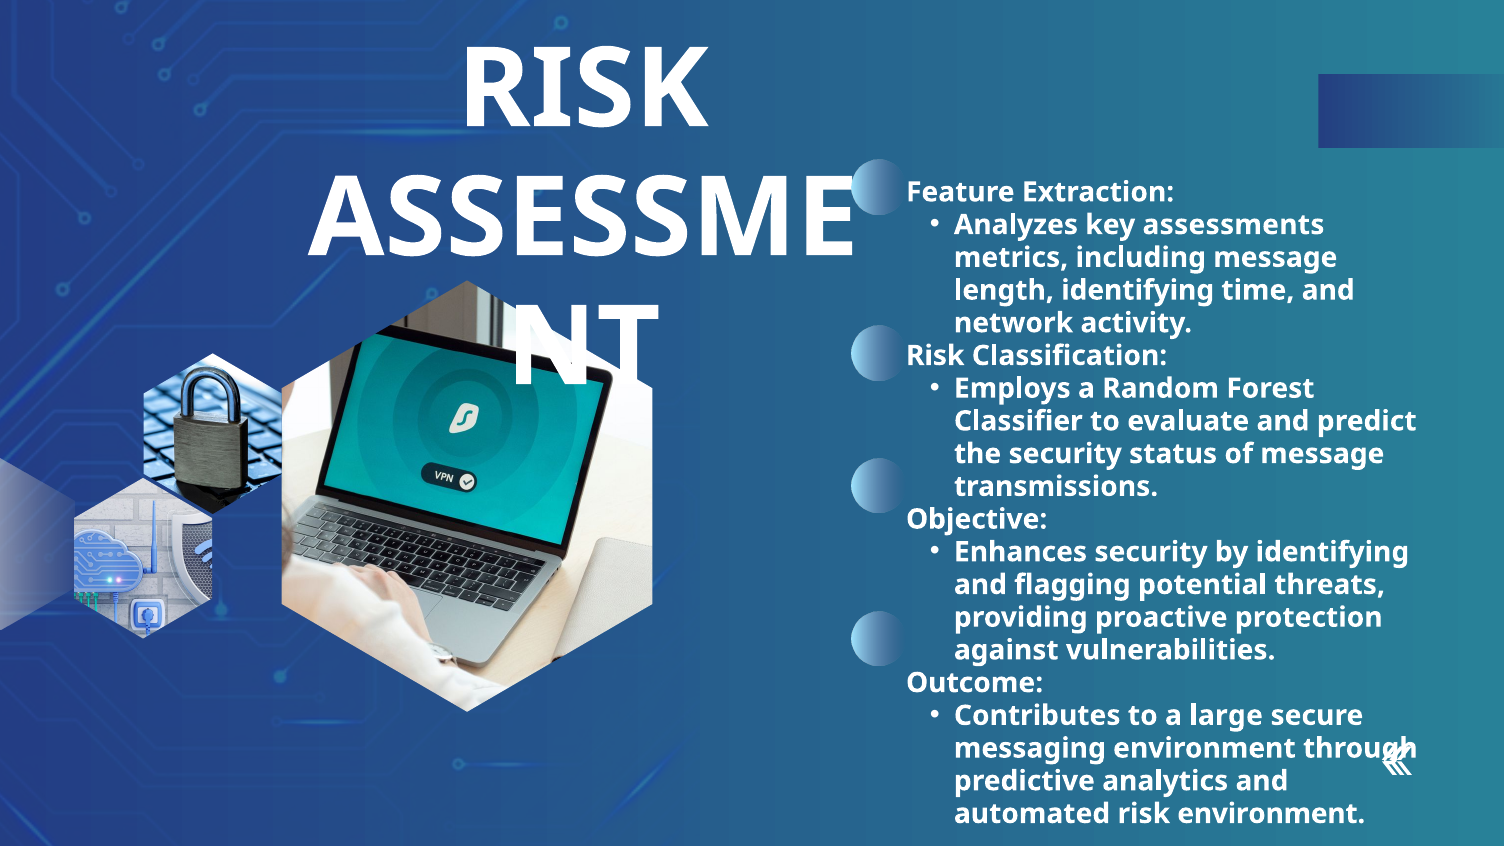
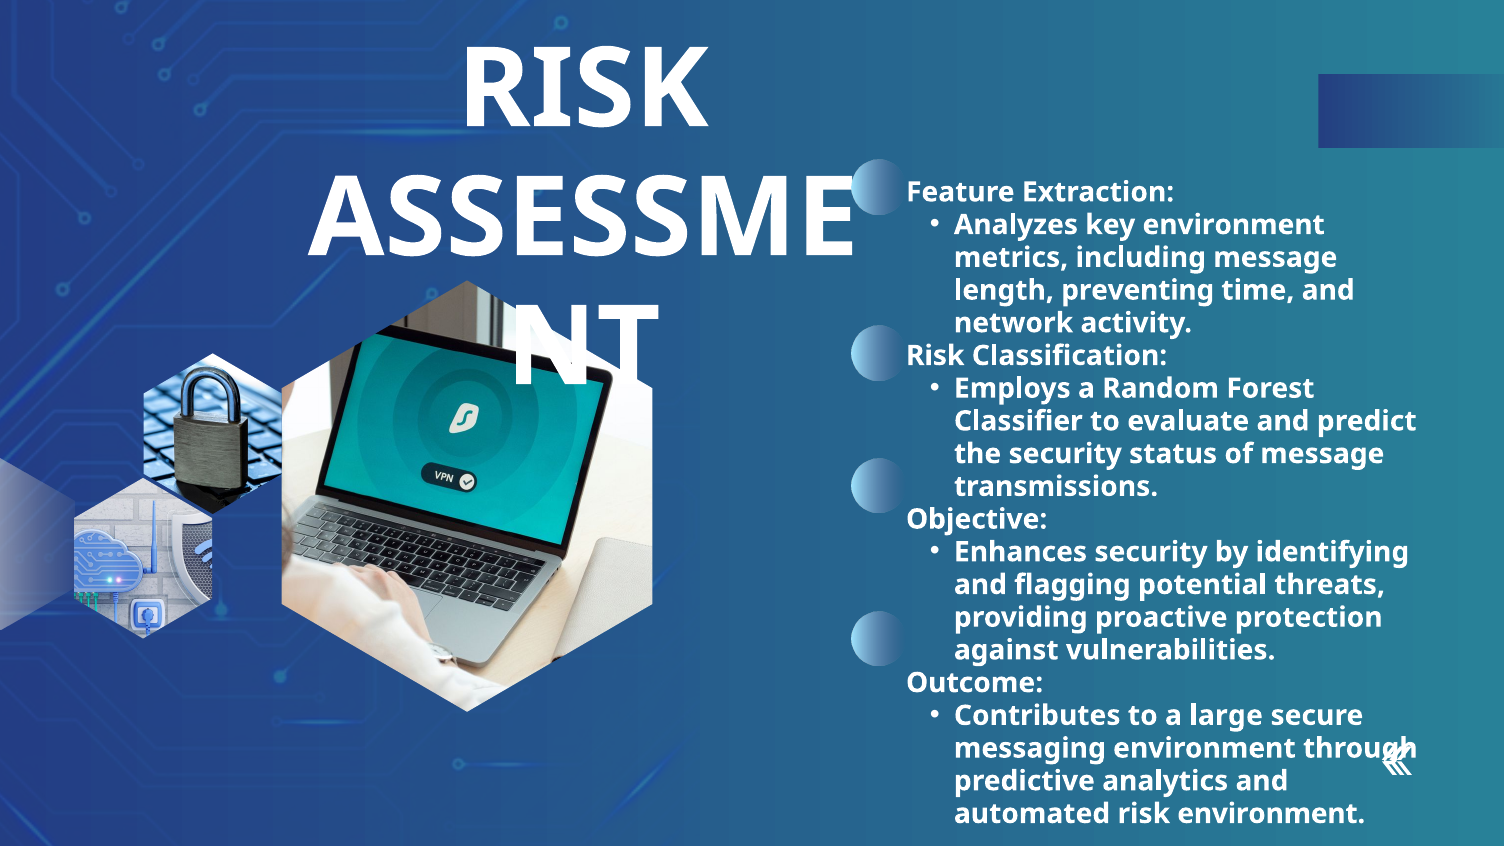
key assessments: assessments -> environment (1234, 225)
length identifying: identifying -> preventing (1138, 290)
